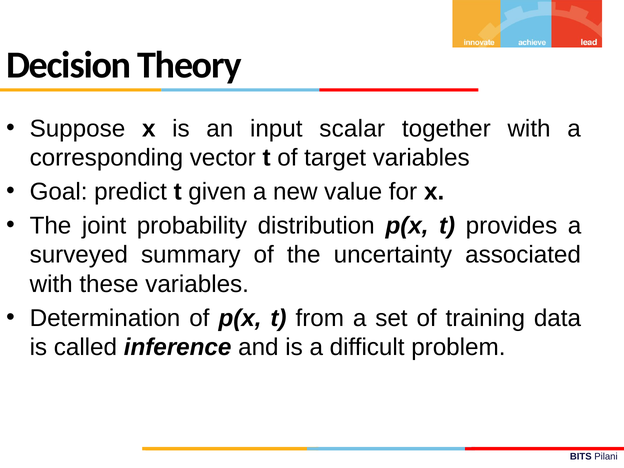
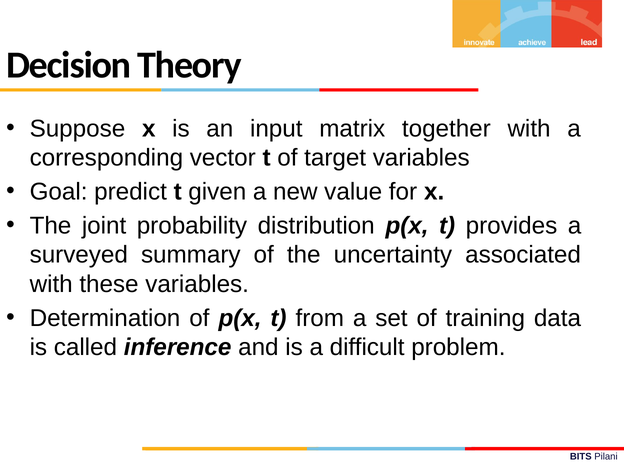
scalar: scalar -> matrix (352, 129)
